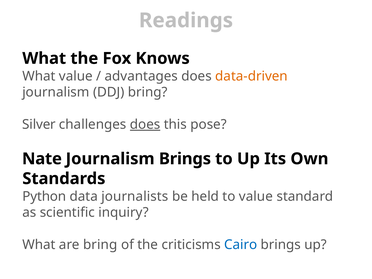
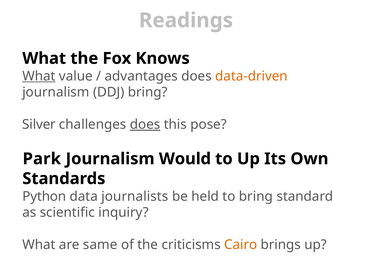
What underline: none -> present (39, 76)
Nate: Nate -> Park (42, 159)
Journalism Brings: Brings -> Would (185, 159)
to value: value -> bring (256, 196)
are bring: bring -> same (100, 245)
Cairo colour: blue -> orange (241, 245)
